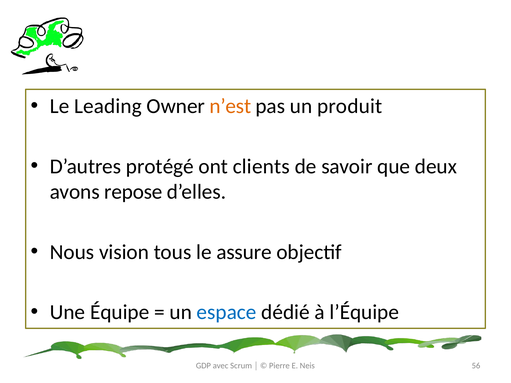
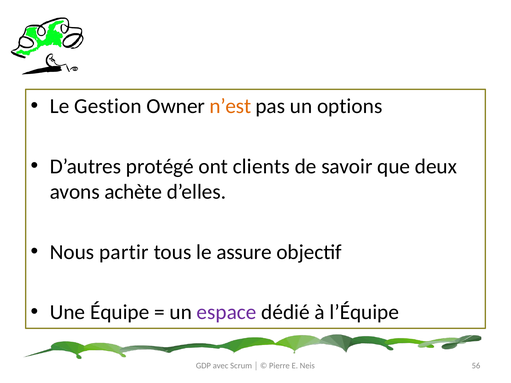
Leading: Leading -> Gestion (108, 106)
produit: produit -> options (350, 106)
repose: repose -> achète (133, 192)
vision: vision -> partir (124, 252)
espace colour: blue -> purple (227, 312)
